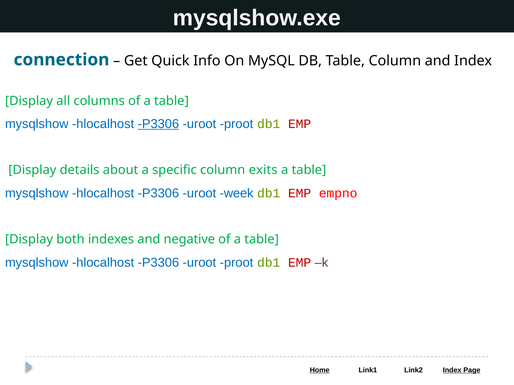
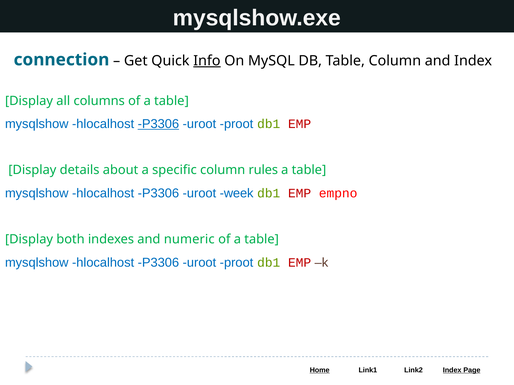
Info underline: none -> present (207, 61)
exits: exits -> rules (263, 170)
negative: negative -> numeric (189, 240)
